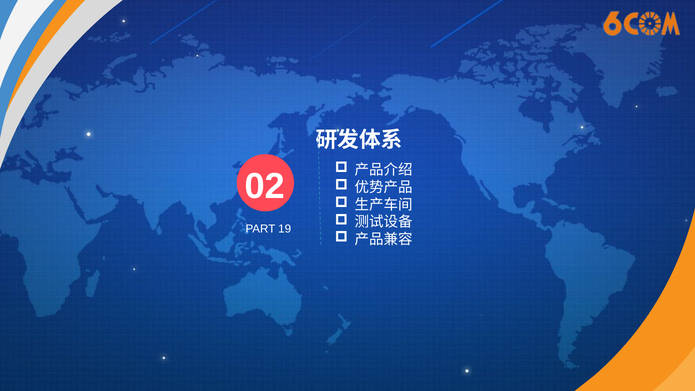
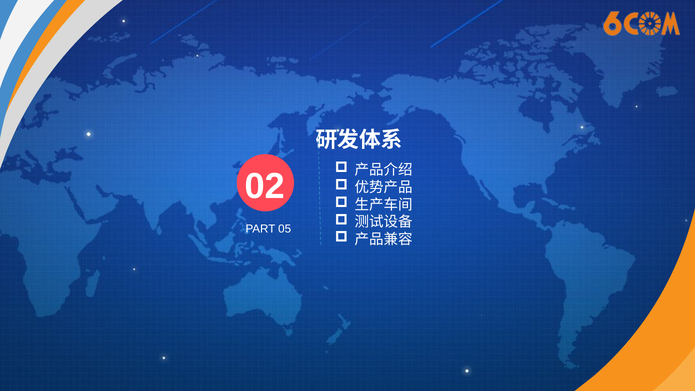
19: 19 -> 05 (285, 229)
